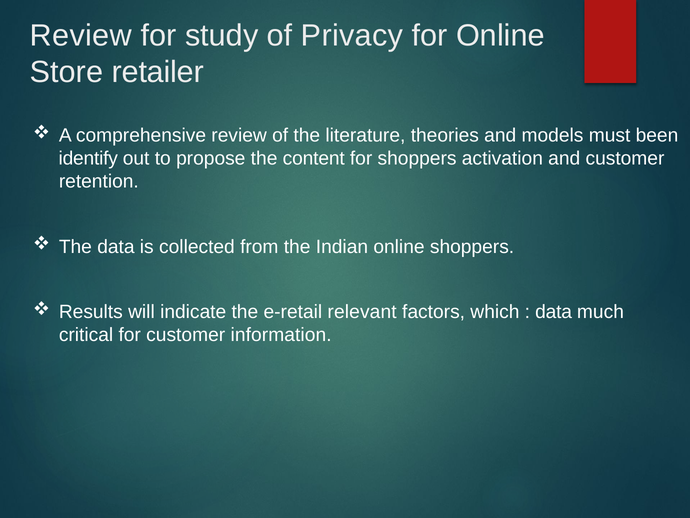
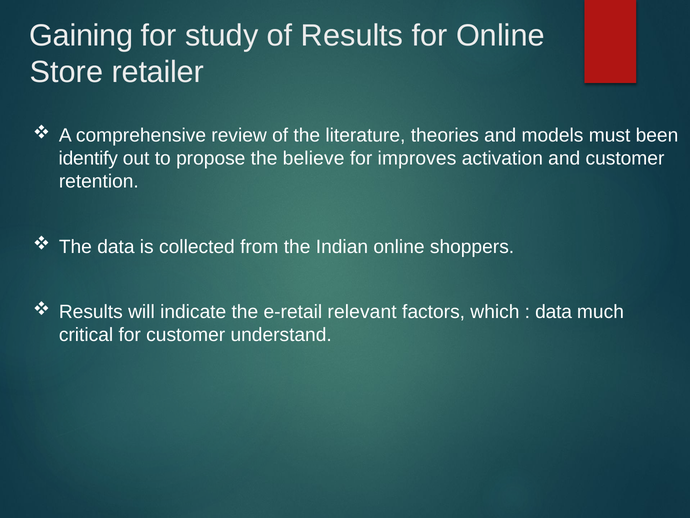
Review: Review -> Gaining (81, 35)
of Privacy: Privacy -> Results (352, 35)
content: content -> believe (314, 158)
for shoppers: shoppers -> improves (417, 158)
information: information -> understand (281, 335)
